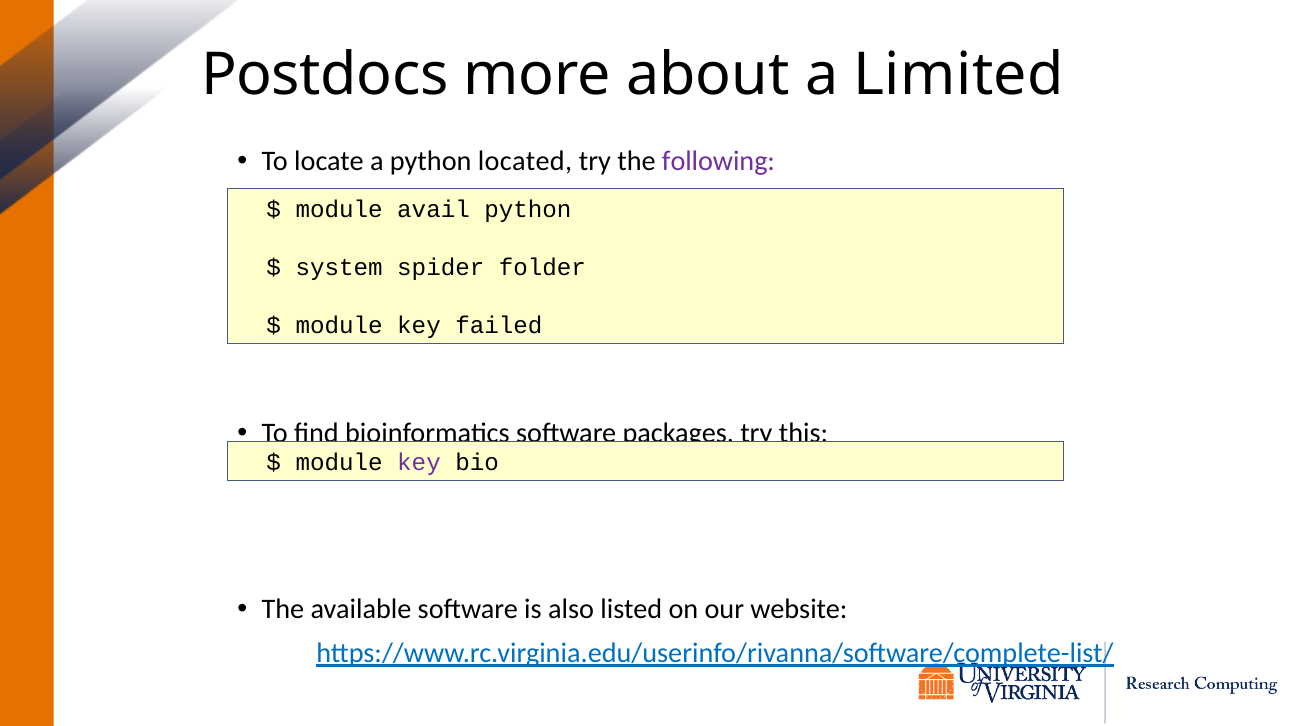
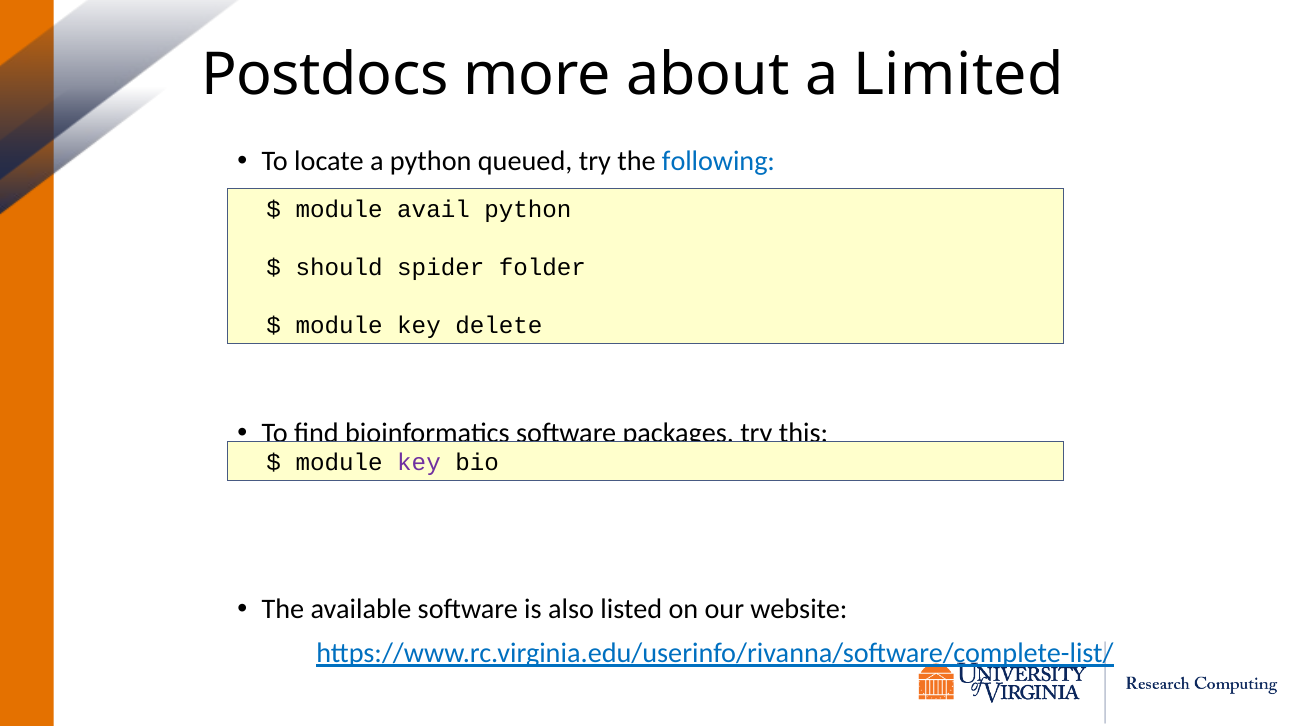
located: located -> queued (525, 161)
following colour: purple -> blue (718, 161)
system: system -> should (339, 268)
failed: failed -> delete (499, 326)
